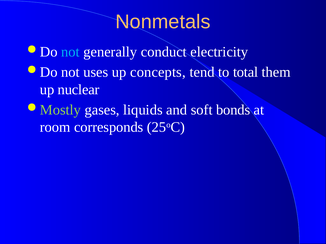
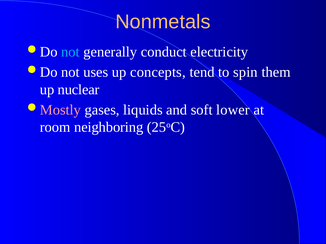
total: total -> spin (245, 72)
Mostly colour: light green -> pink (60, 110)
bonds: bonds -> lower (233, 110)
corresponds: corresponds -> neighboring (109, 127)
